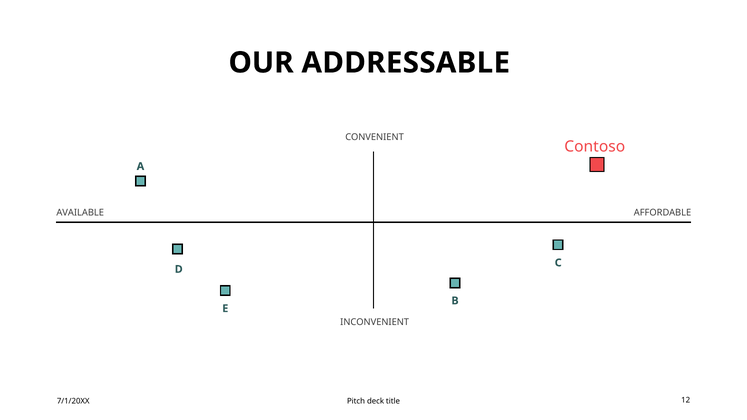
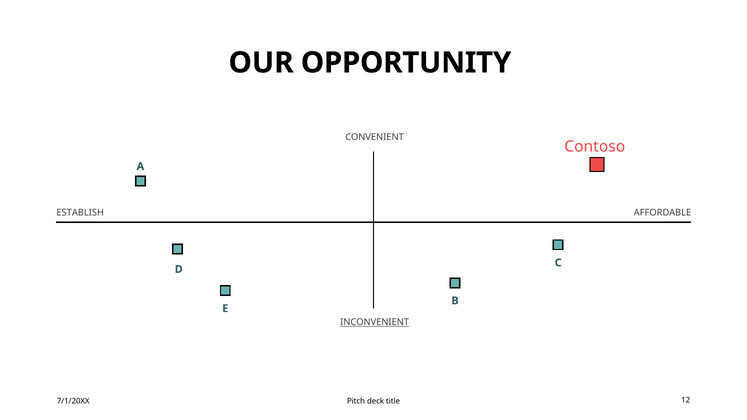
ADDRESSABLE: ADDRESSABLE -> OPPORTUNITY (406, 63)
AVAILABLE: AVAILABLE -> ESTABLISH (80, 213)
INCONVENIENT underline: none -> present (375, 322)
